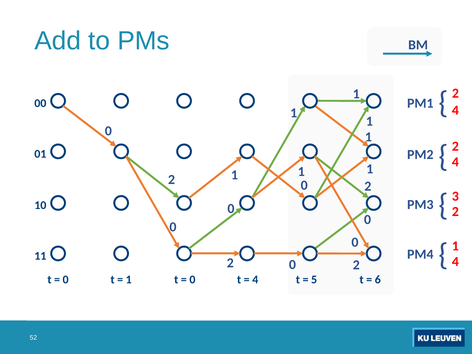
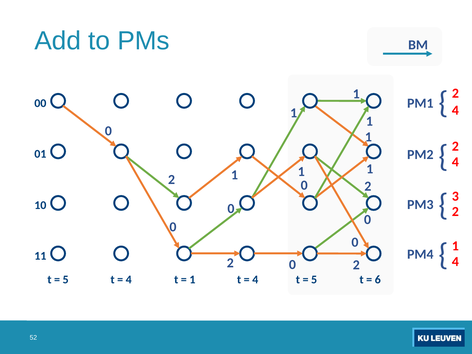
0: 0 -> 5 (66, 280)
1: 1 -> 4 (129, 280)
0: 0 -> 1 (192, 280)
